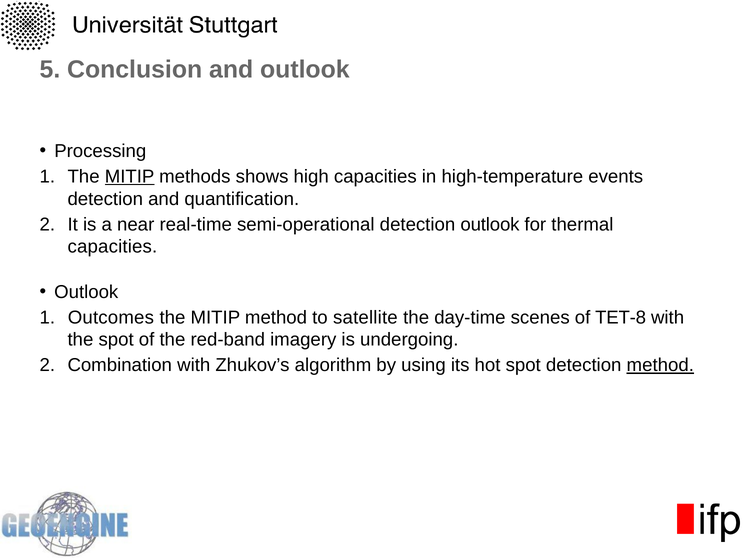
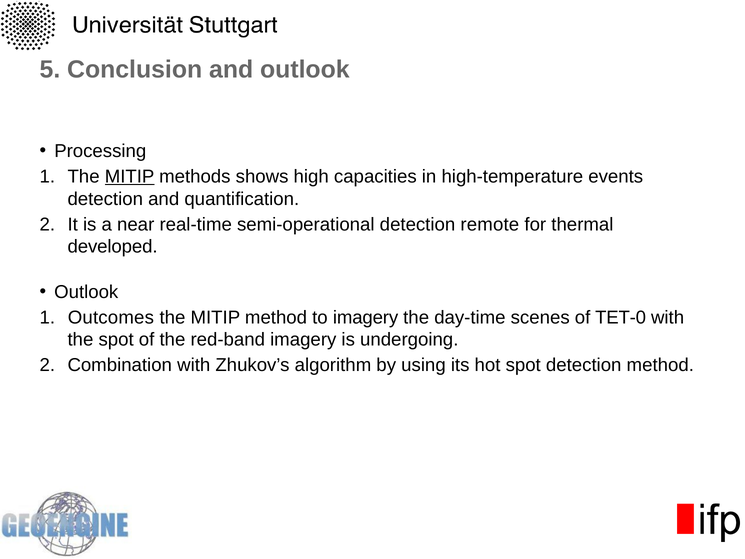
detection outlook: outlook -> remote (490, 224)
capacities: capacities -> developed (113, 247)
to satellite: satellite -> imagery (366, 317)
TET-8: TET-8 -> TET-0 (621, 317)
method underline: present -> none (660, 365)
